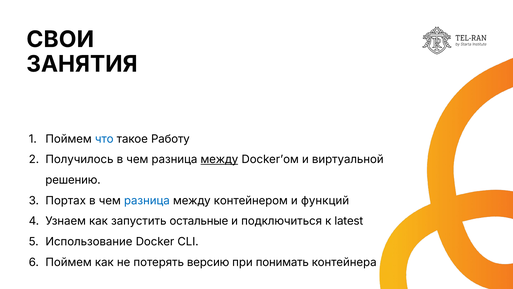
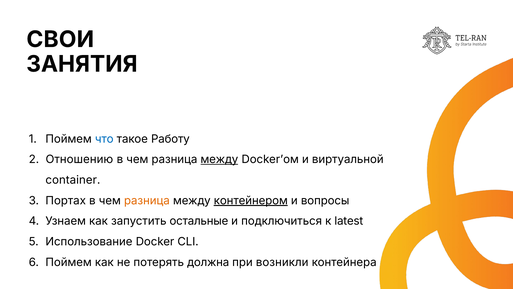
Получилось: Получилось -> Отношению (79, 159)
решению: решению -> container (73, 180)
разница colour: blue -> orange (147, 200)
контейнером underline: none -> present (251, 200)
функций: функций -> вопросы (325, 200)
версию: версию -> должна (208, 262)
понимать: понимать -> возникли (282, 262)
